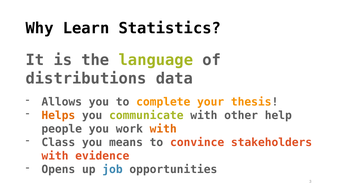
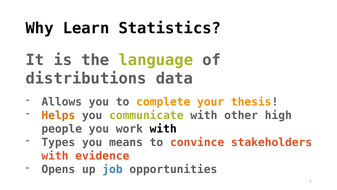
help: help -> high (278, 115)
with colour: orange -> black (163, 129)
Class: Class -> Types (58, 142)
